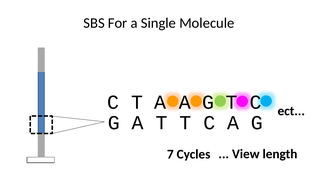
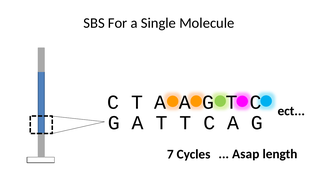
View: View -> Asap (246, 154)
